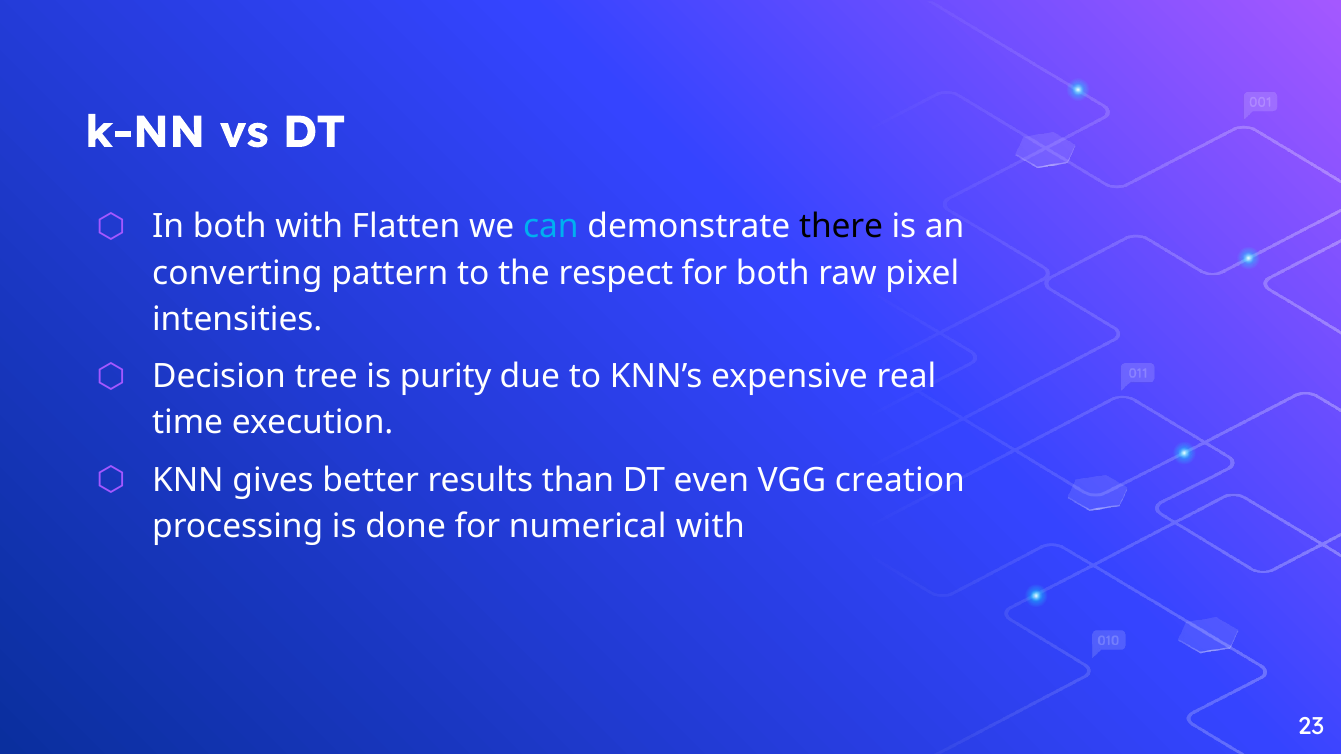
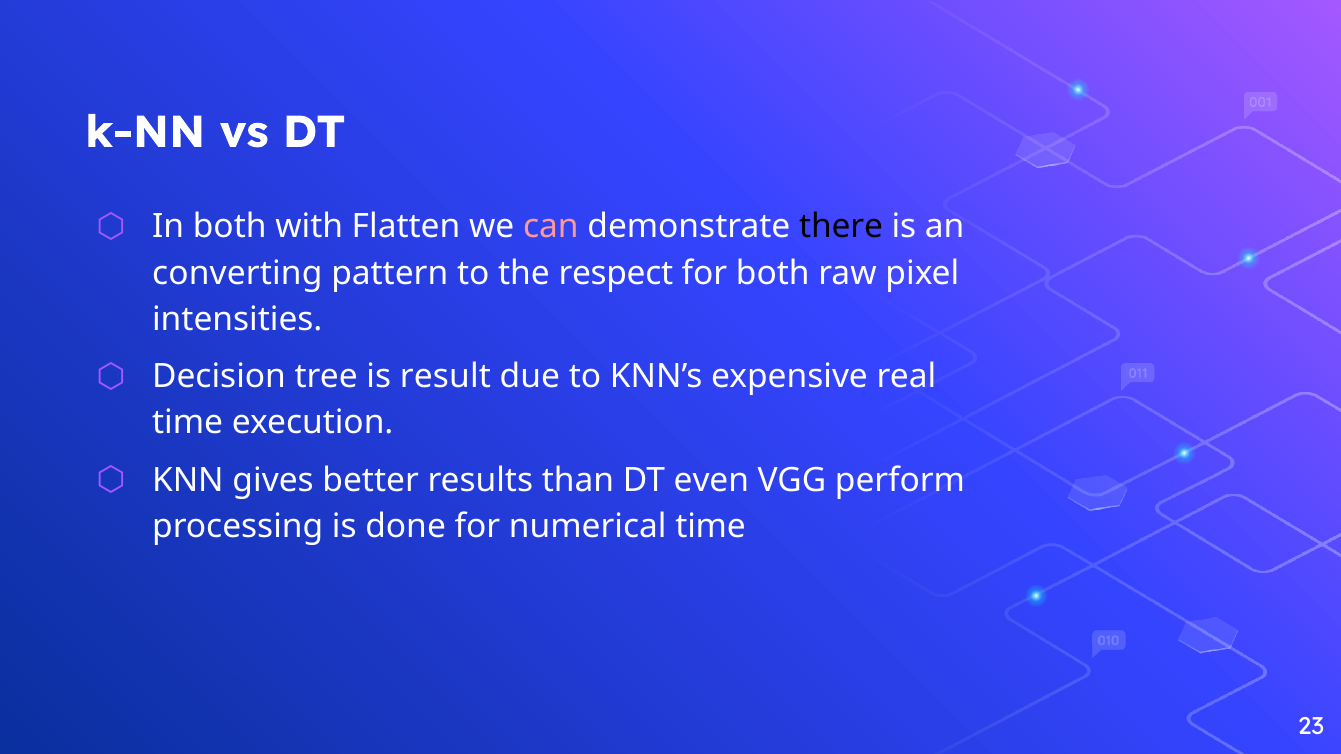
can colour: light blue -> pink (551, 227)
purity: purity -> result (445, 377)
creation: creation -> perform (900, 480)
numerical with: with -> time (711, 527)
